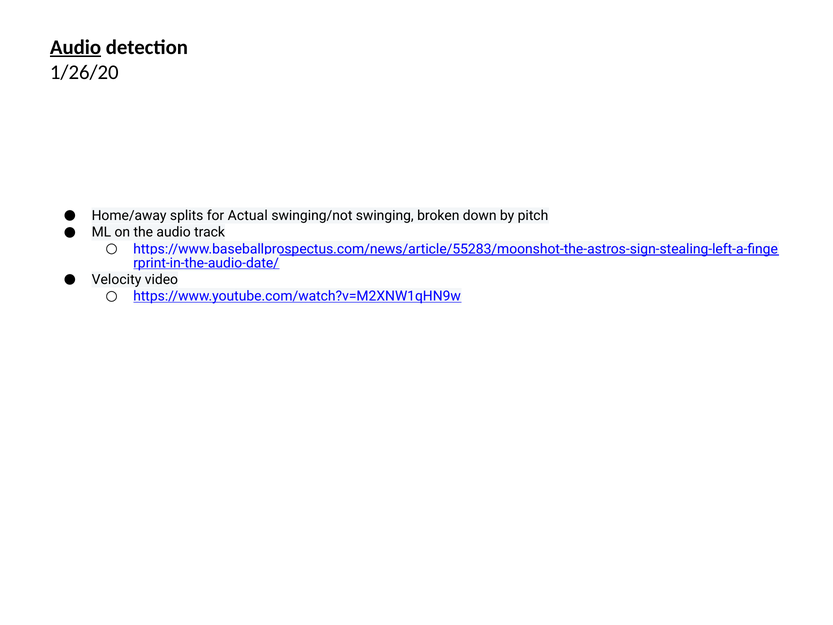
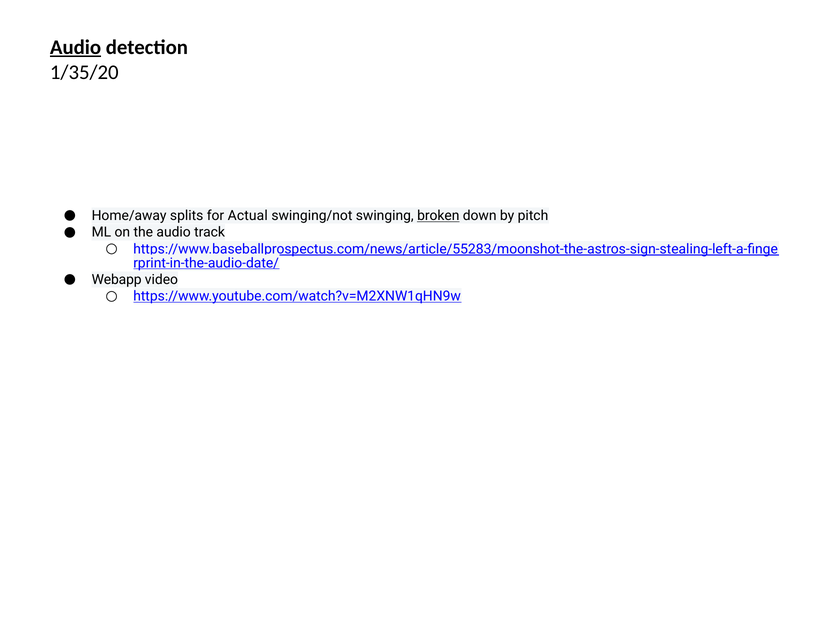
1/26/20: 1/26/20 -> 1/35/20 (84, 72)
broken underline: none -> present (438, 216)
Velocity: Velocity -> Webapp (117, 279)
